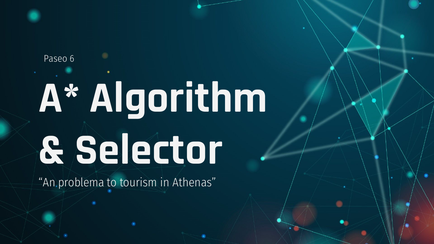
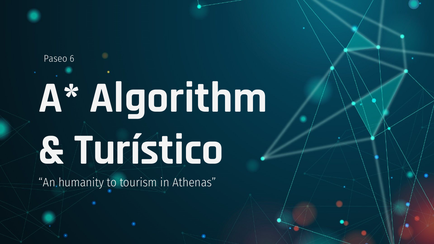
Selector: Selector -> Turístico (149, 150)
problema: problema -> humanity (81, 183)
